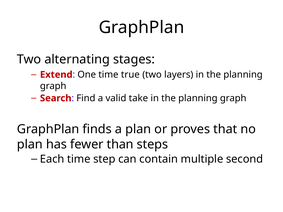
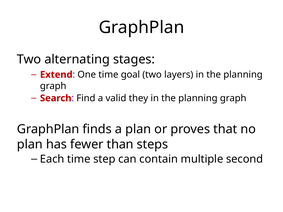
true: true -> goal (130, 75)
take: take -> they (138, 98)
